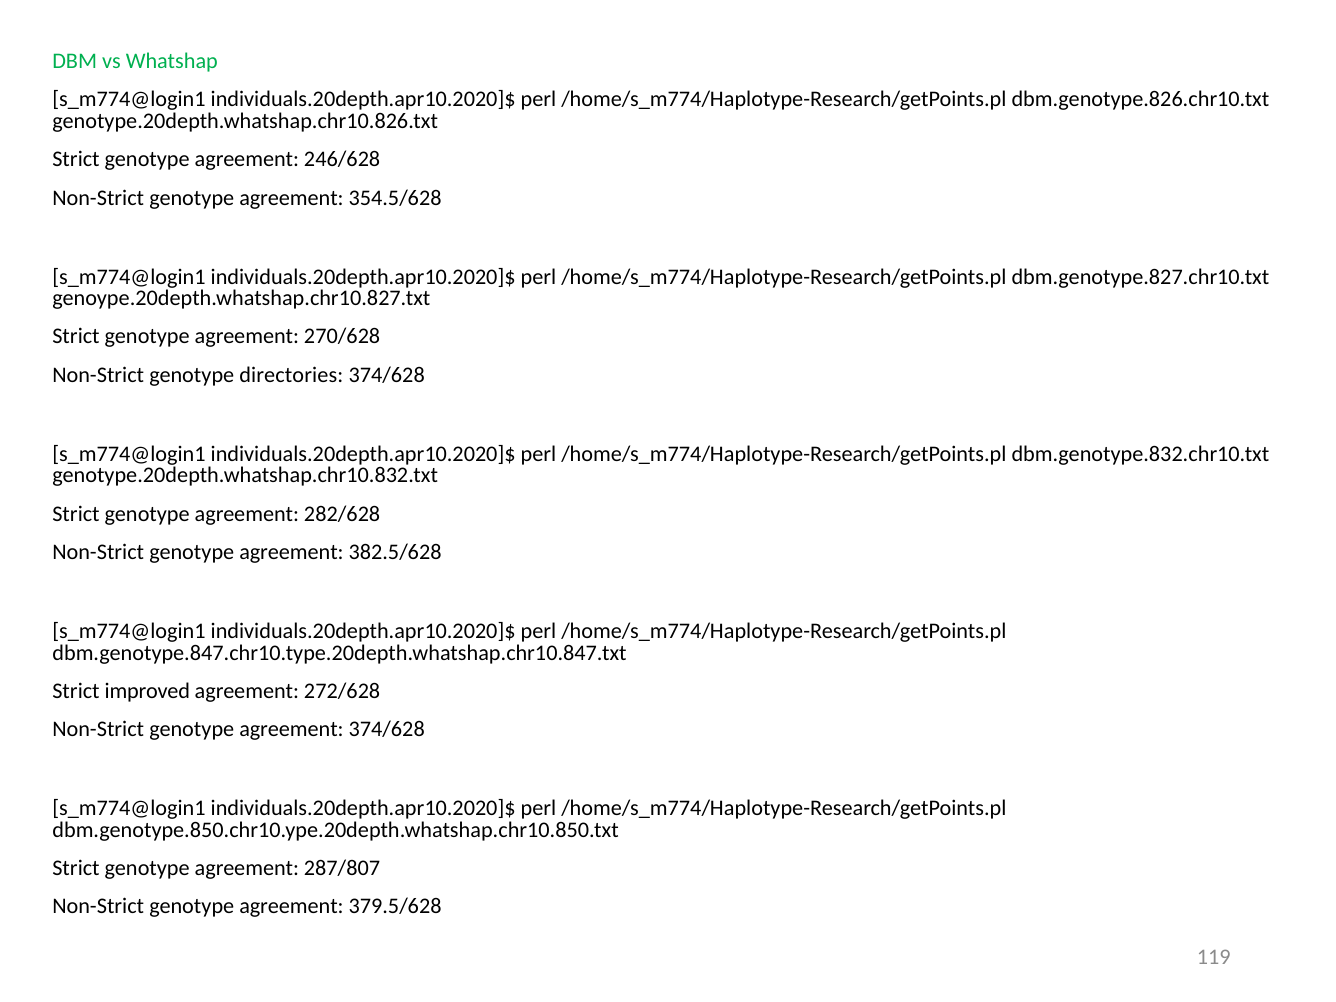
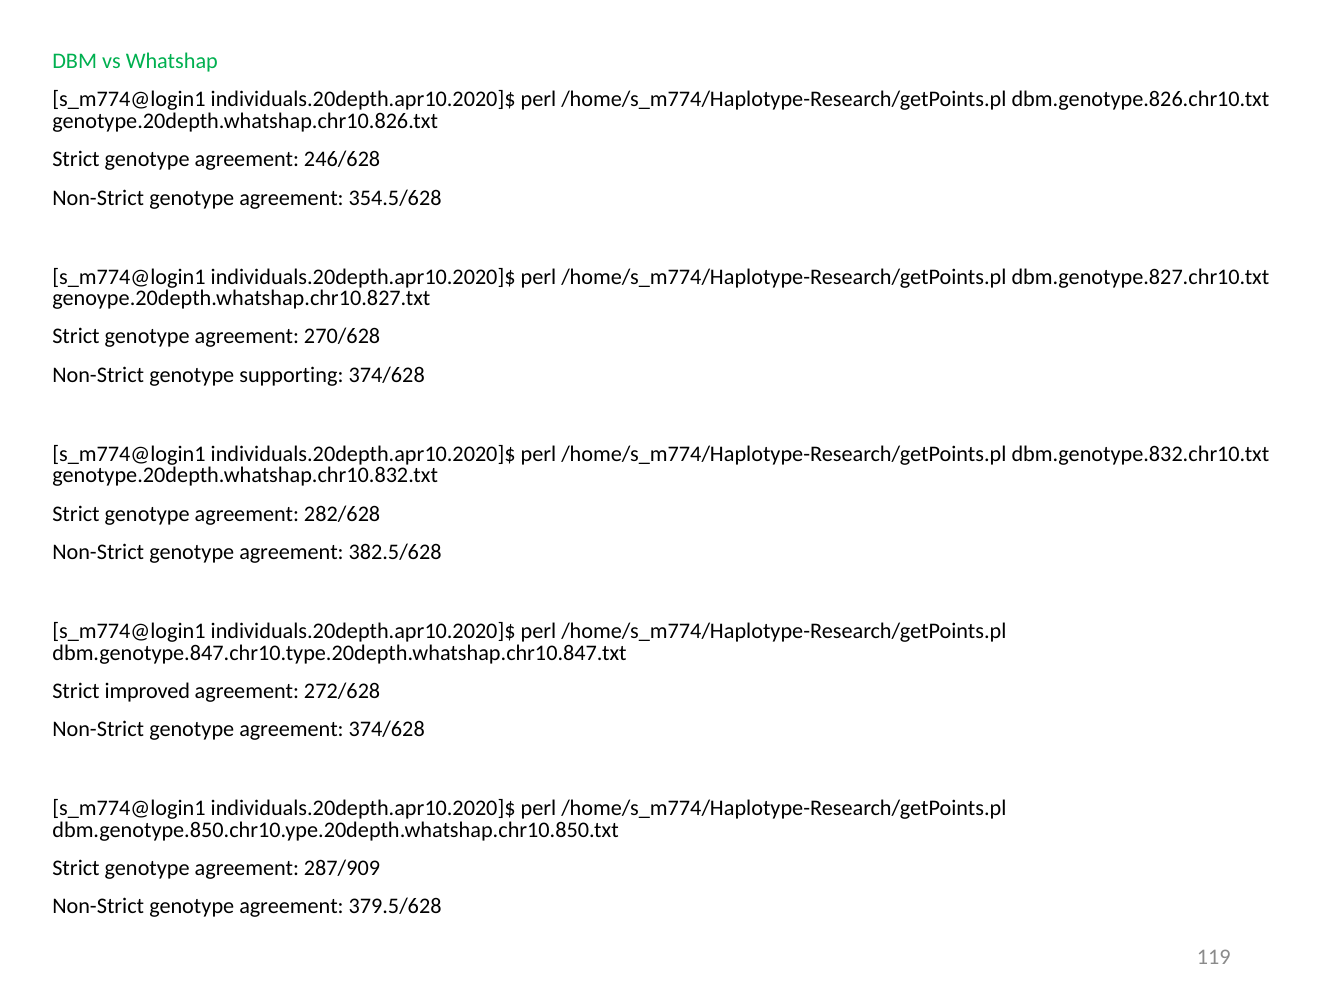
directories: directories -> supporting (291, 375)
287/807: 287/807 -> 287/909 (342, 868)
